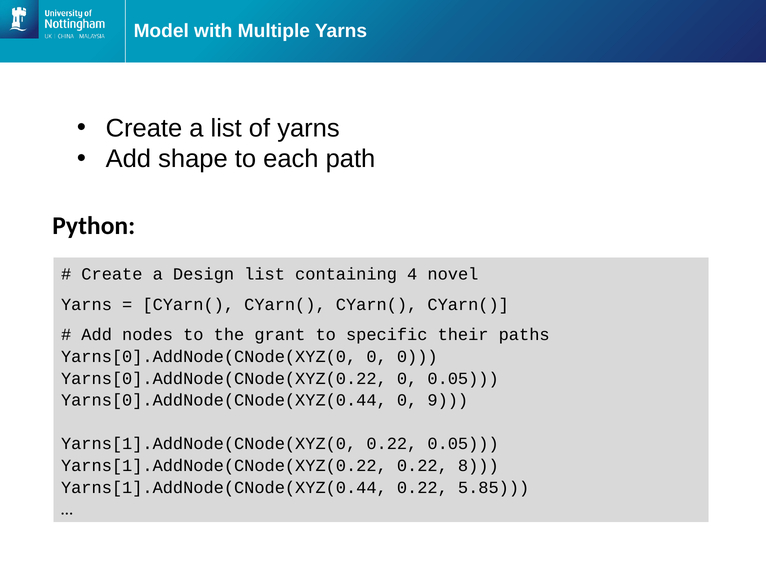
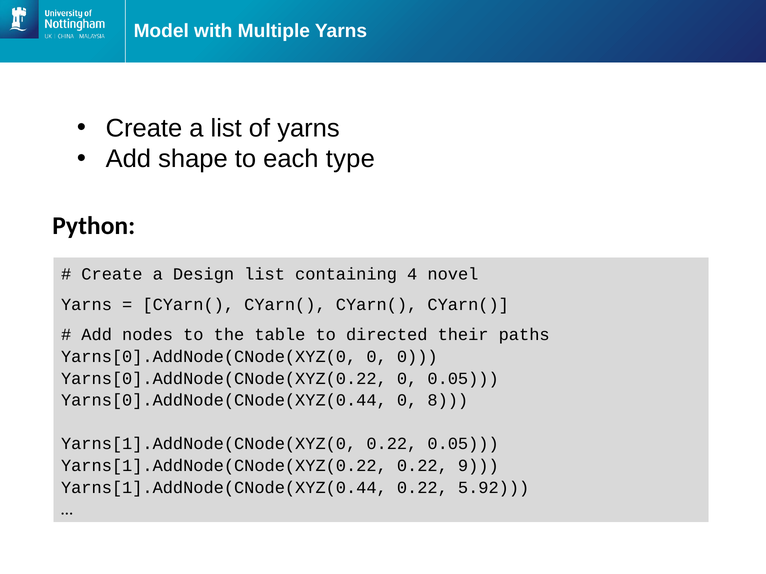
path: path -> type (350, 159)
grant: grant -> table (280, 335)
specific: specific -> directed (387, 335)
9: 9 -> 8 (448, 401)
8: 8 -> 9 (478, 466)
5.85: 5.85 -> 5.92 (494, 488)
